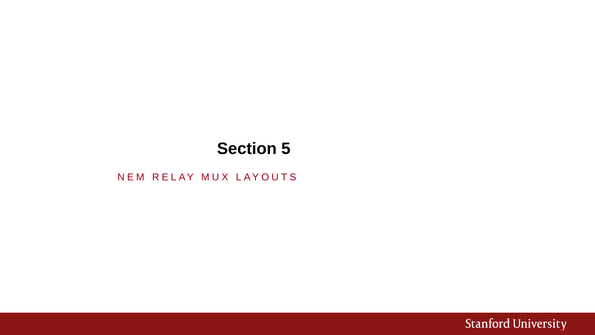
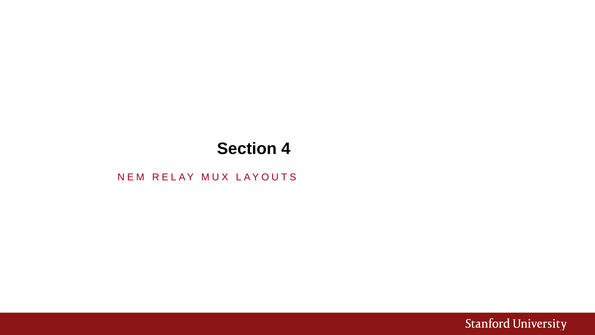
5: 5 -> 4 (286, 149)
